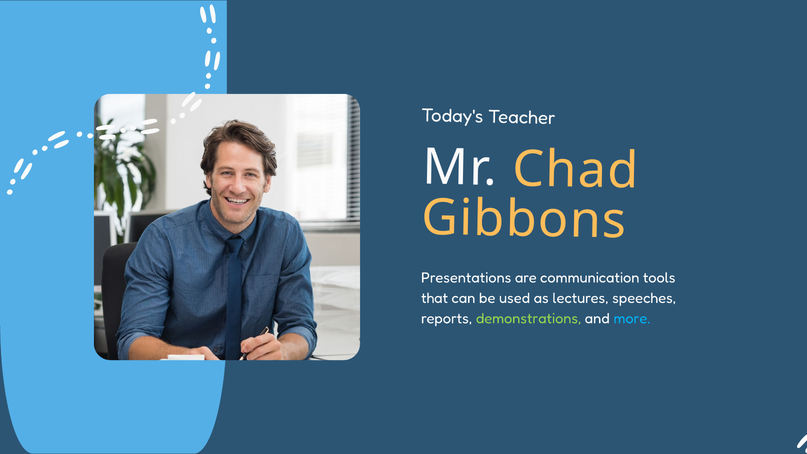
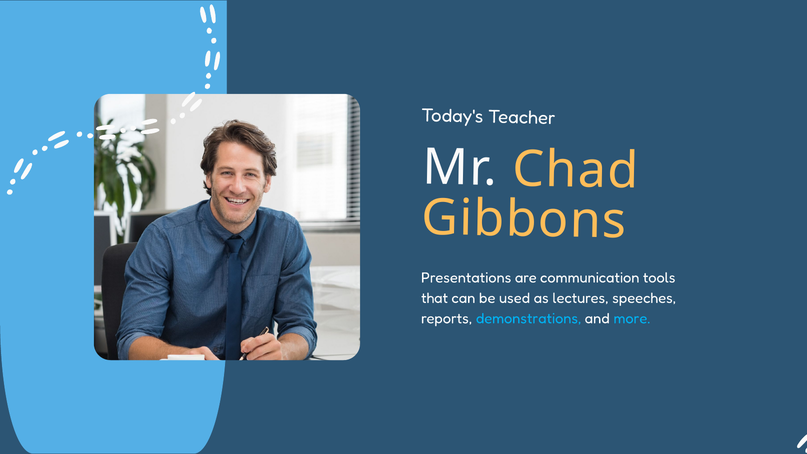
demonstrations colour: light green -> light blue (529, 318)
